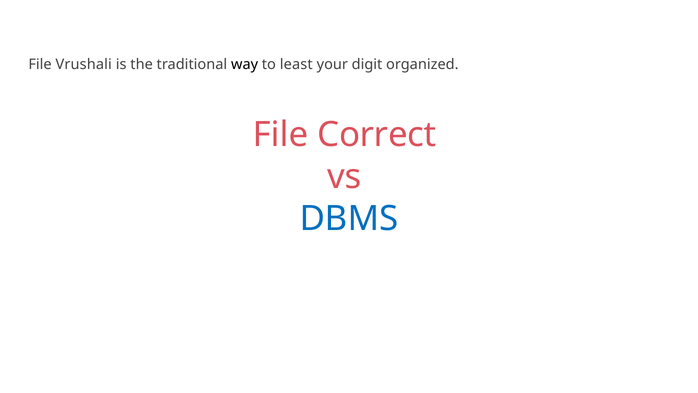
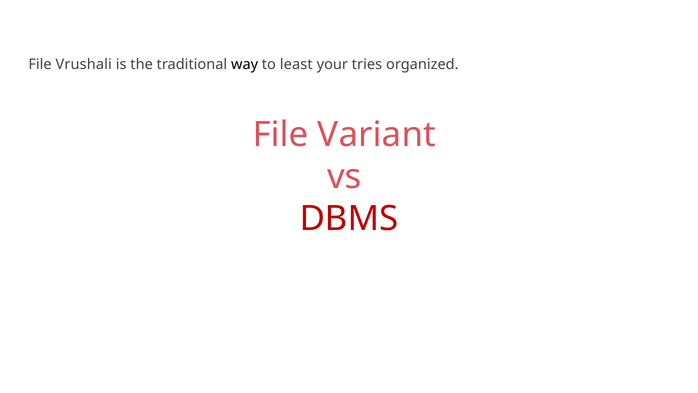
digit: digit -> tries (367, 64)
Correct: Correct -> Variant (377, 135)
DBMS colour: blue -> red (349, 218)
